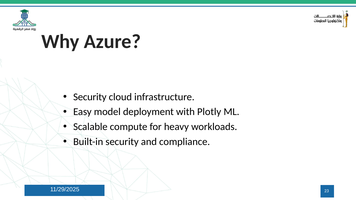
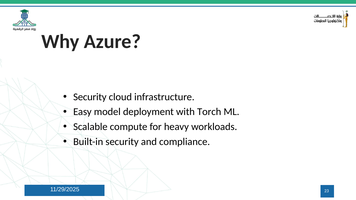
Plotly: Plotly -> Torch (209, 112)
